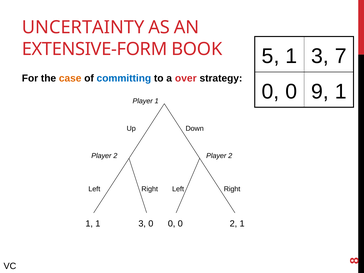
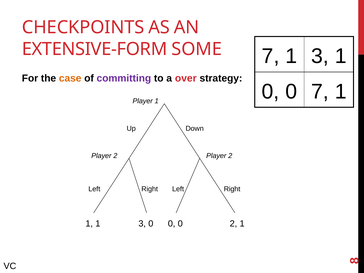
UNCERTAINTY: UNCERTAINTY -> CHECKPOINTS (83, 27)
BOOK: BOOK -> SOME (197, 49)
5: 5 -> 7 (271, 56)
3 7: 7 -> 1 (341, 56)
committing colour: blue -> purple (124, 78)
0 9: 9 -> 7 (320, 92)
